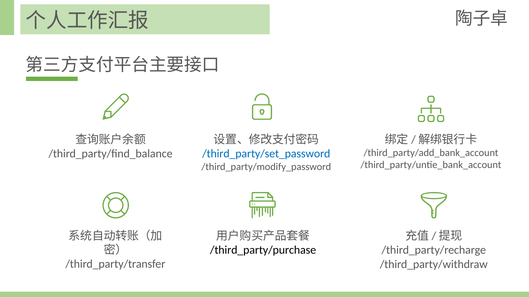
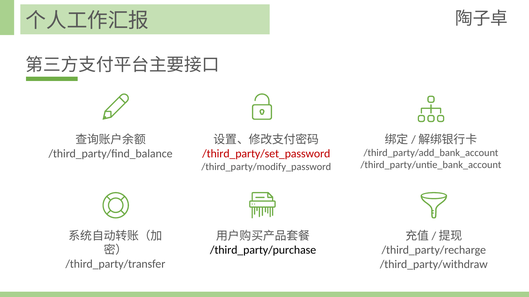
/third_party/set_password colour: blue -> red (266, 154)
